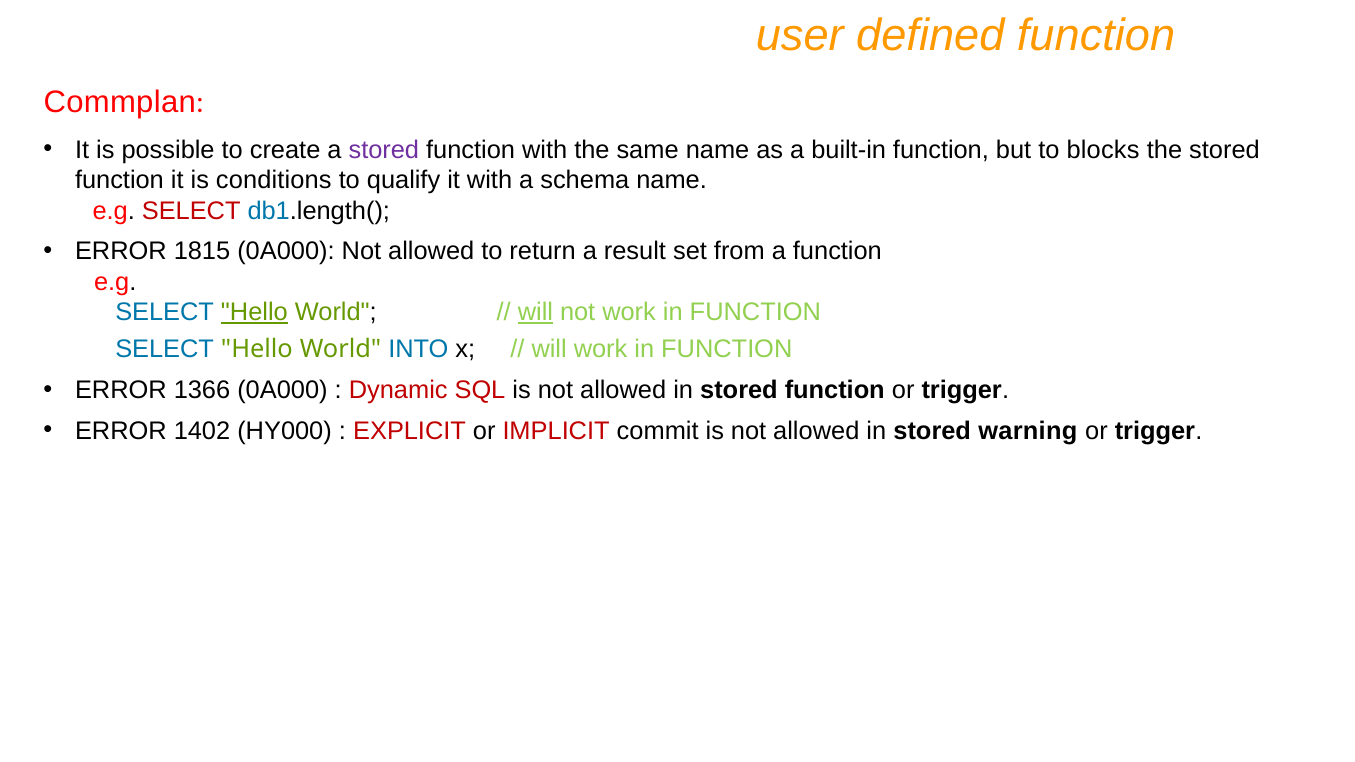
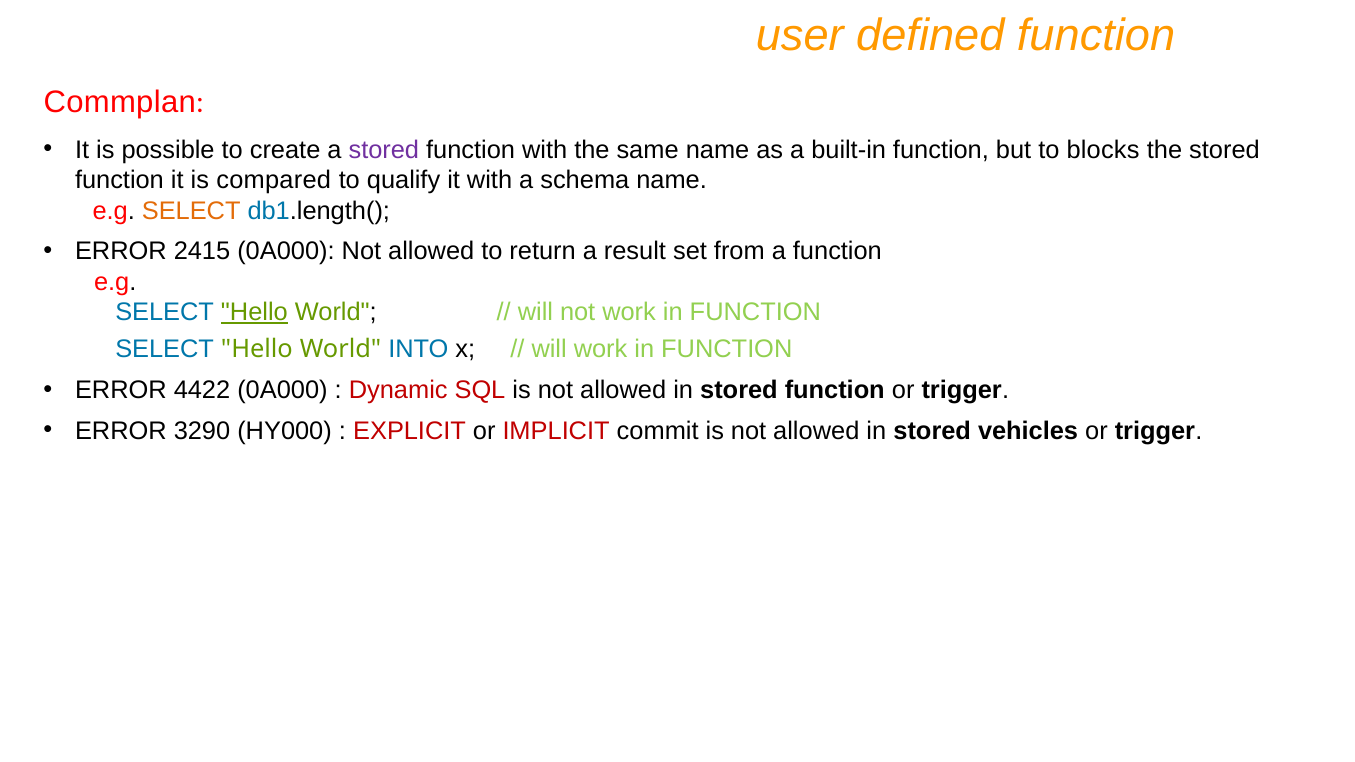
conditions: conditions -> compared (274, 180)
SELECT colour: red -> orange (191, 211)
1815: 1815 -> 2415 (202, 251)
will underline: present -> none (535, 312)
1366: 1366 -> 4422 (202, 390)
1402: 1402 -> 3290 (202, 431)
warning: warning -> vehicles (1028, 431)
